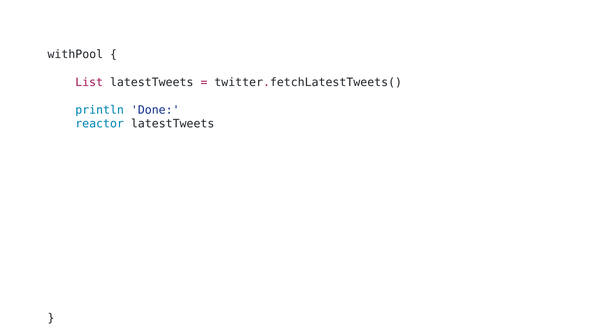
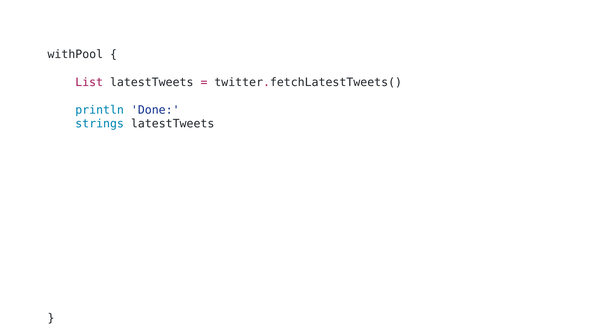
reactor: reactor -> strings (100, 124)
